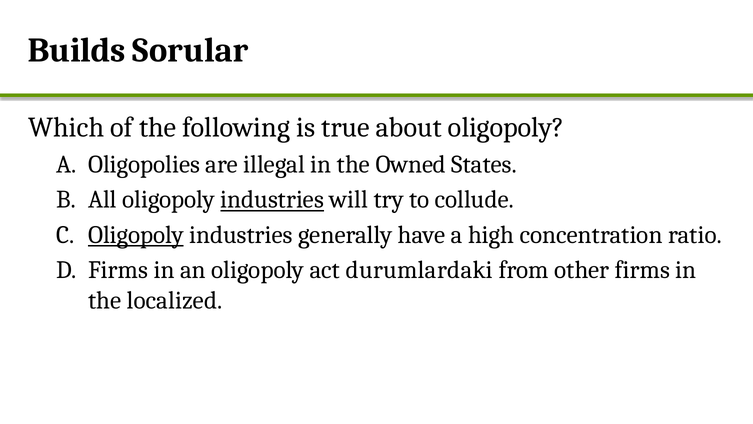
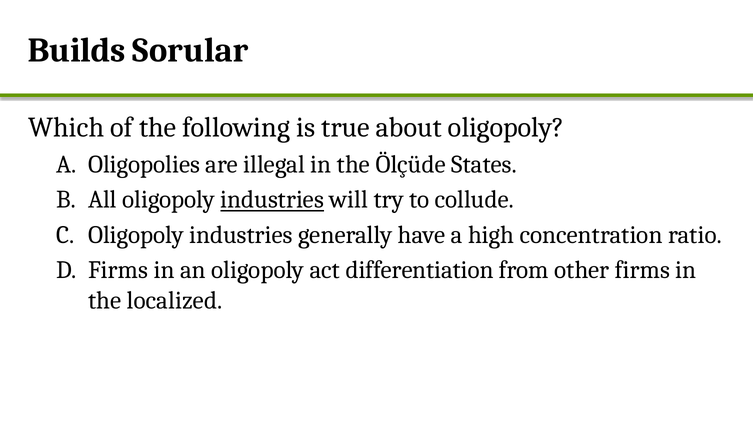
Owned: Owned -> Ölçüde (411, 164)
Oligopoly underline: present -> none (136, 235)
durumlardaki: durumlardaki -> differentiation (420, 270)
